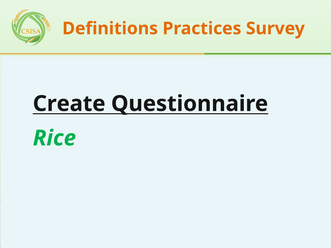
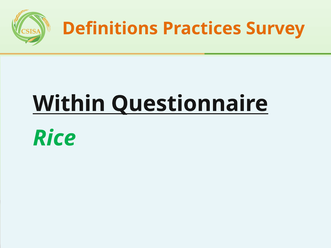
Create: Create -> Within (69, 104)
